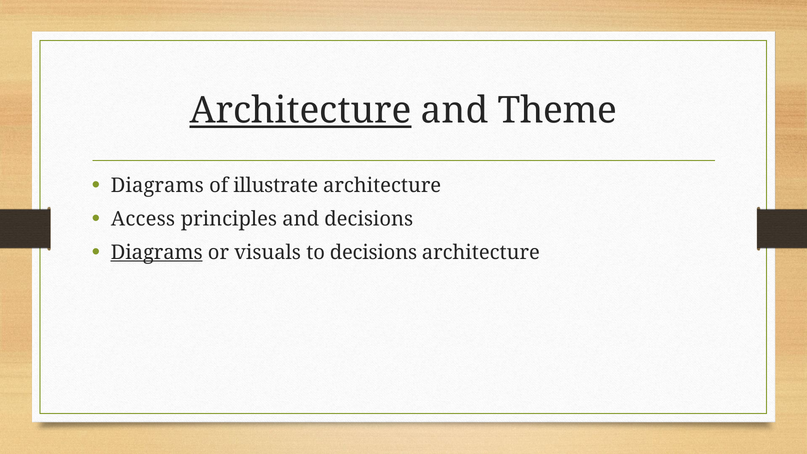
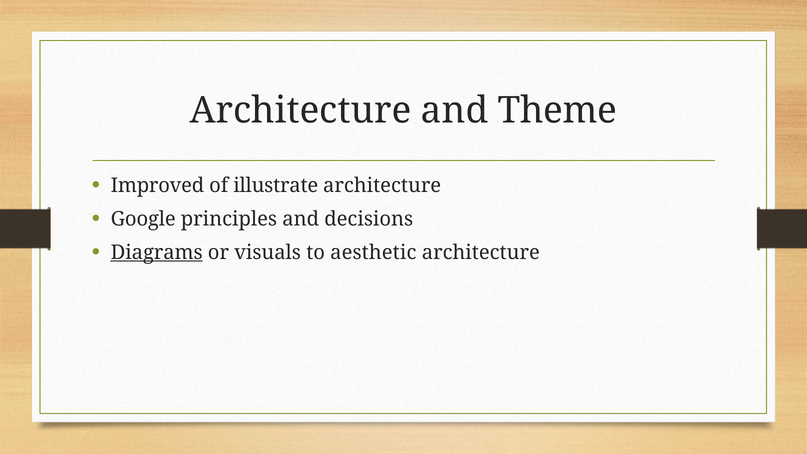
Architecture underline: present -> none (300, 111)
Diagrams: Diagrams -> Improved (157, 186)
Access: Access -> Google (143, 219)
to decisions: decisions -> aesthetic (373, 252)
